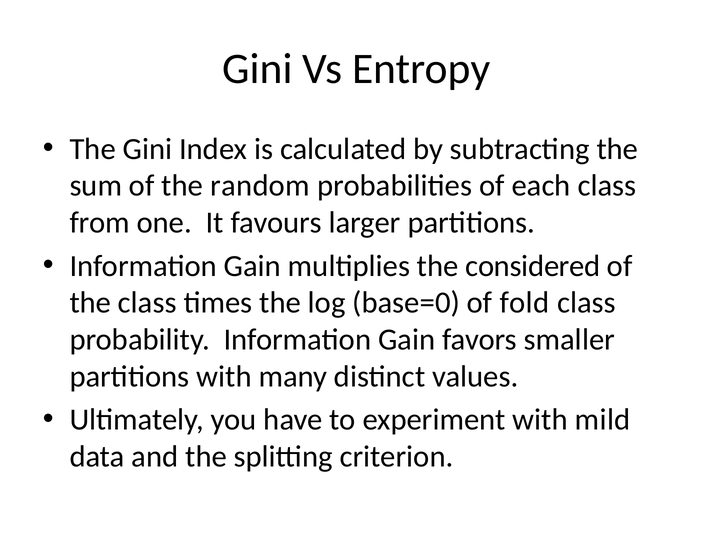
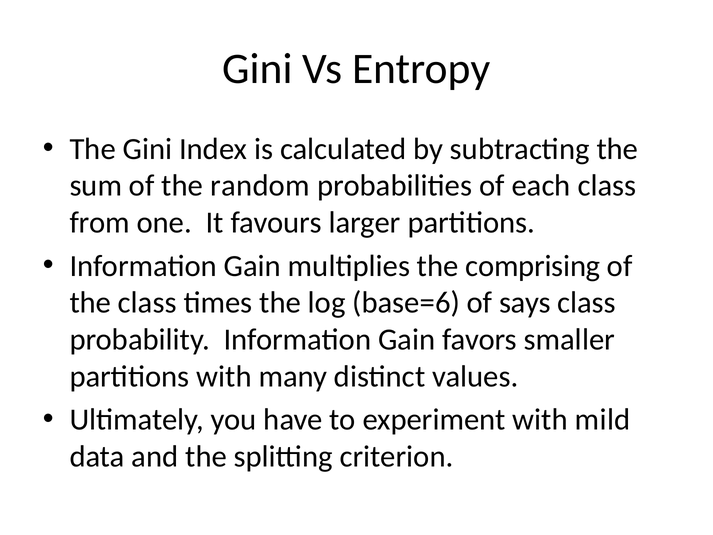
considered: considered -> comprising (533, 266)
base=0: base=0 -> base=6 (406, 303)
fold: fold -> says (525, 303)
